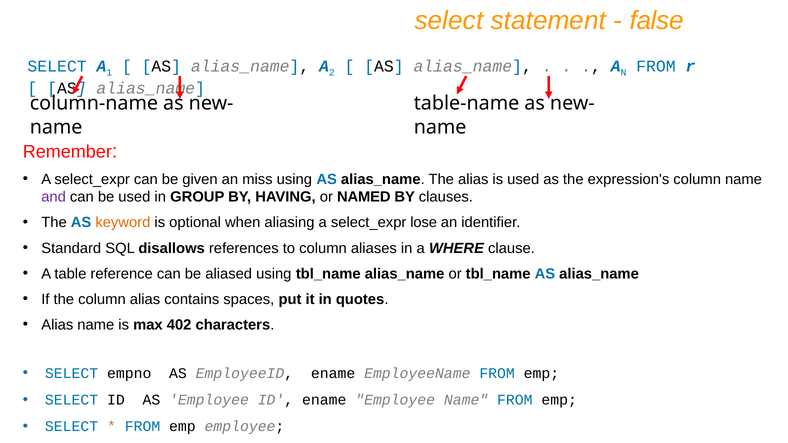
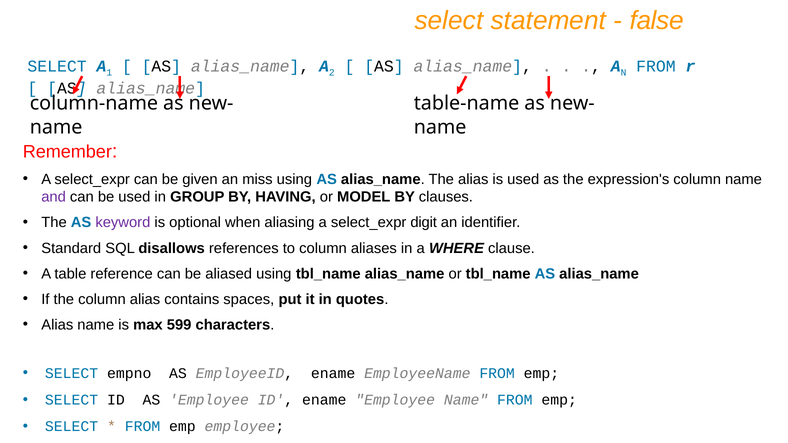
NAMED: NAMED -> MODEL (364, 197)
keyword colour: orange -> purple (123, 223)
lose: lose -> digit (424, 223)
402: 402 -> 599 (179, 325)
